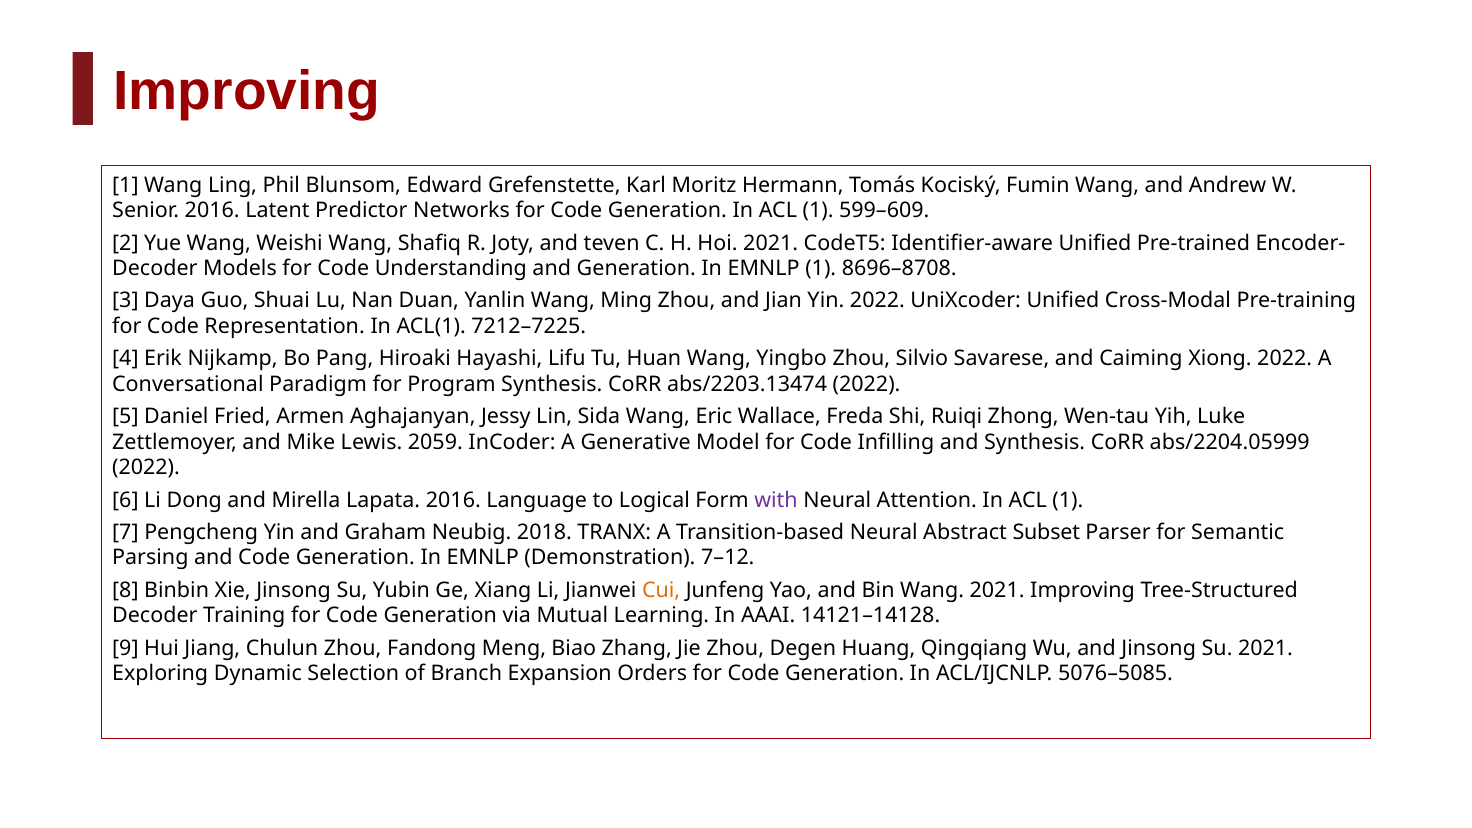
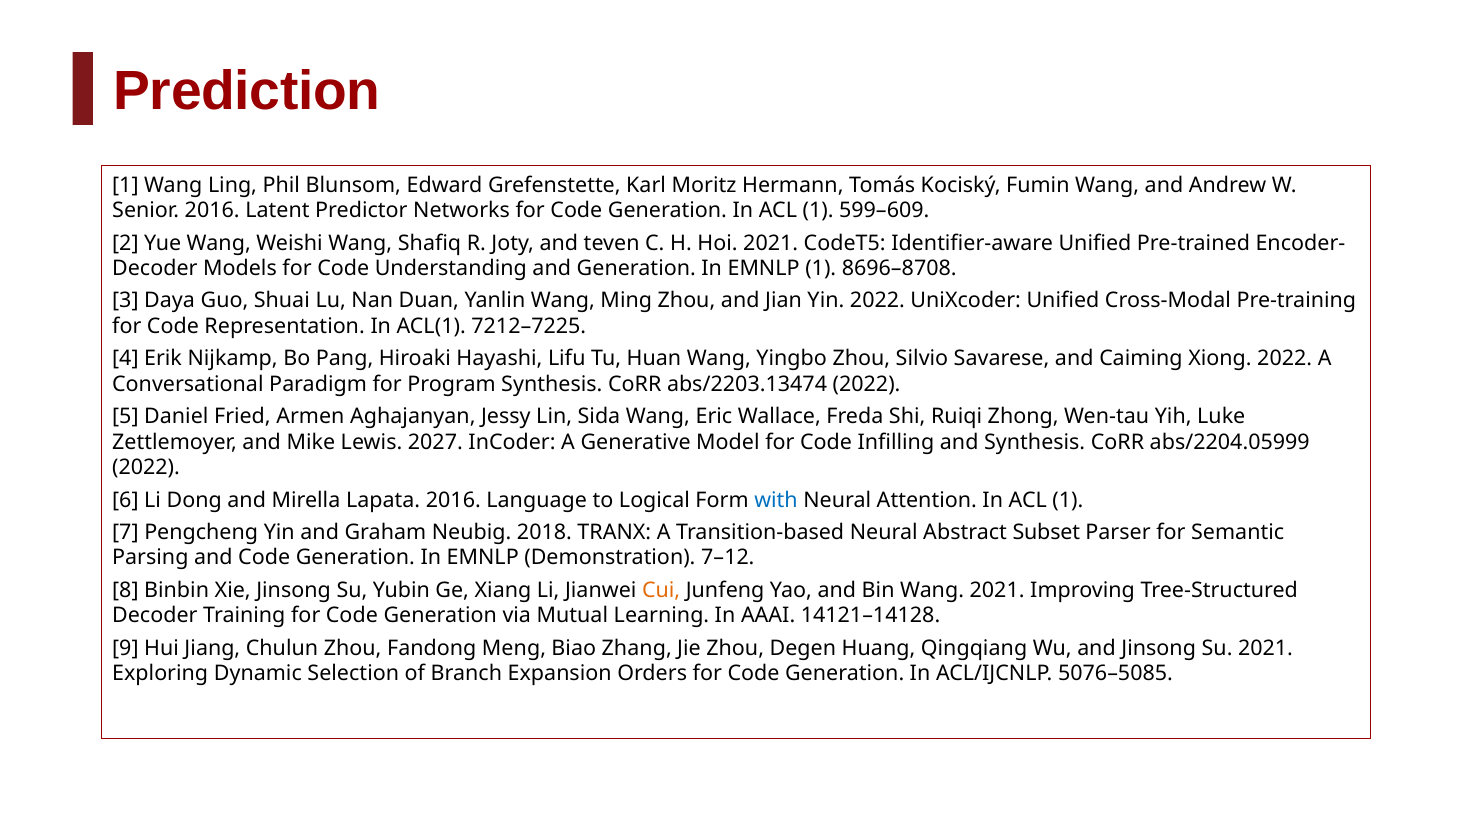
Improving: Improving -> Prediction (247, 91)
2059: 2059 -> 2027 (435, 442)
with colour: purple -> blue (776, 500)
